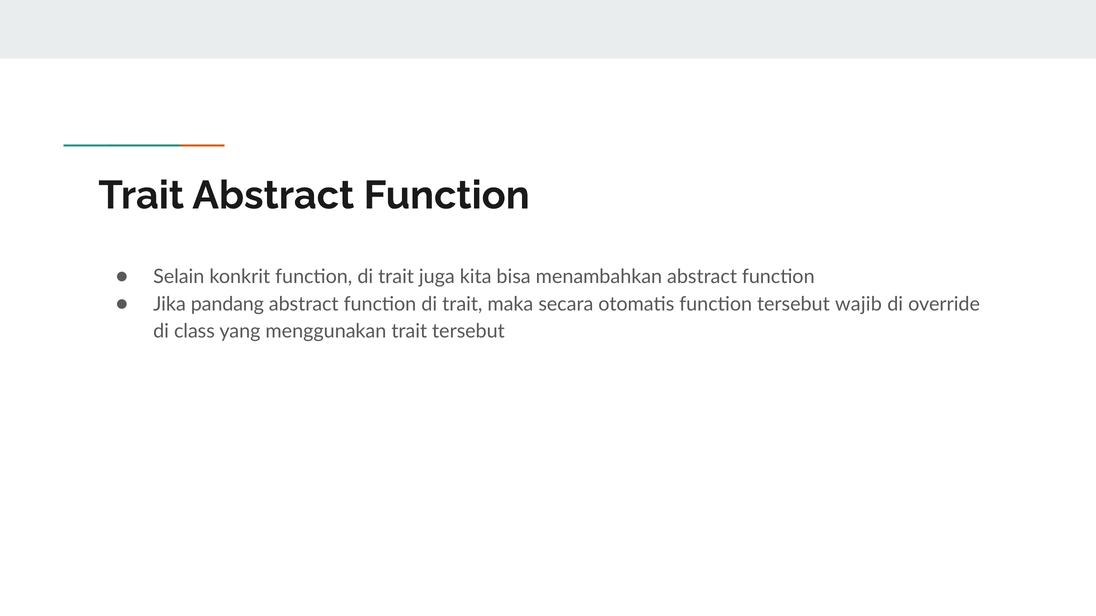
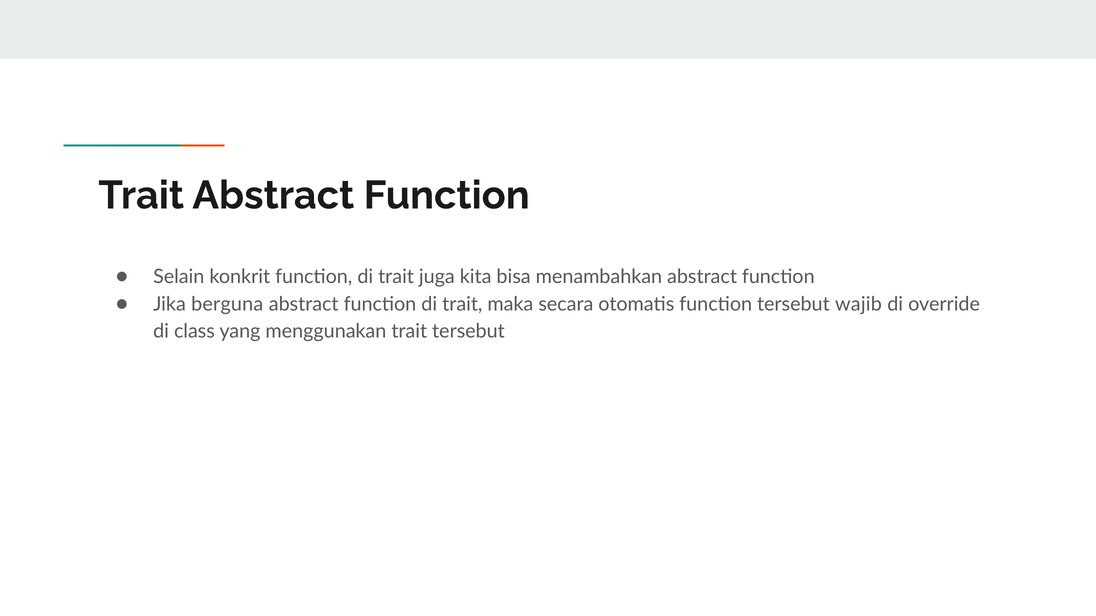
pandang: pandang -> berguna (227, 304)
